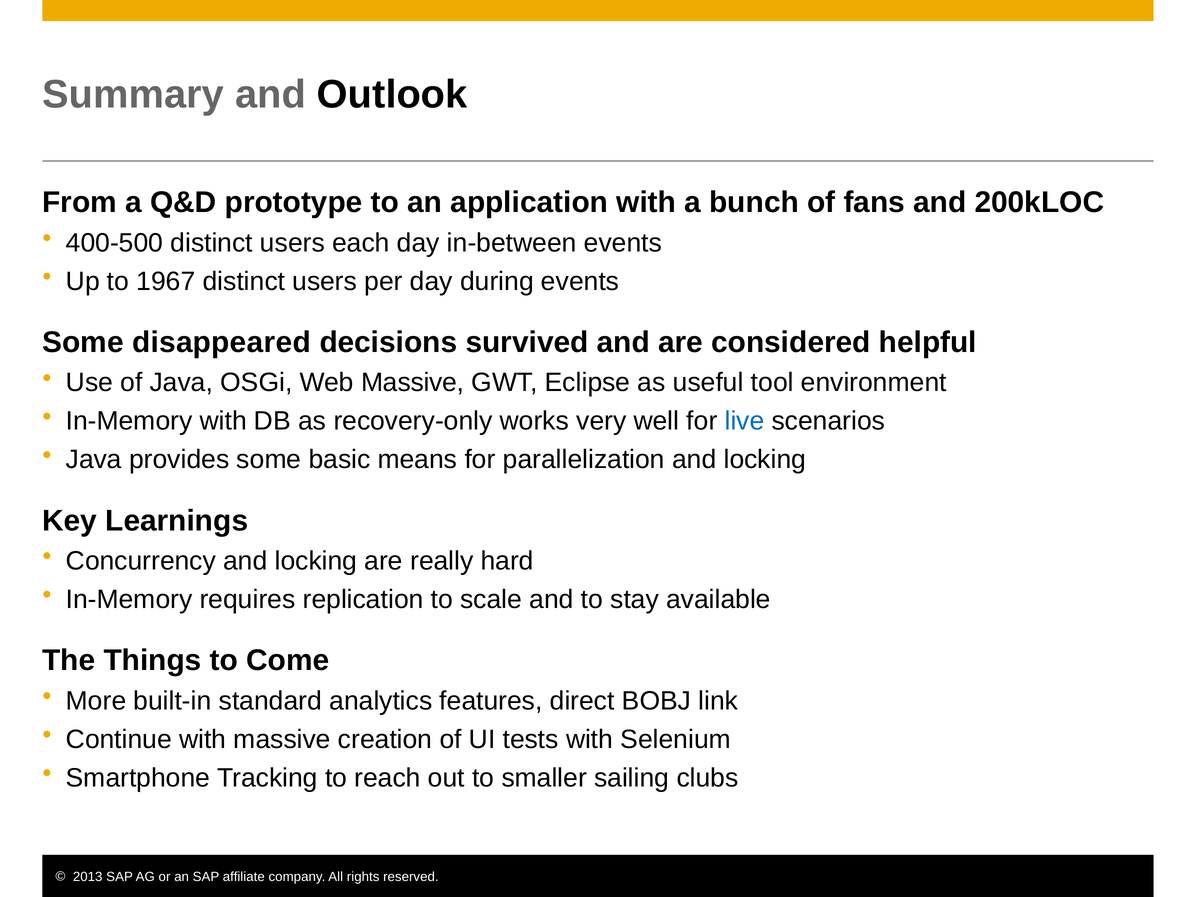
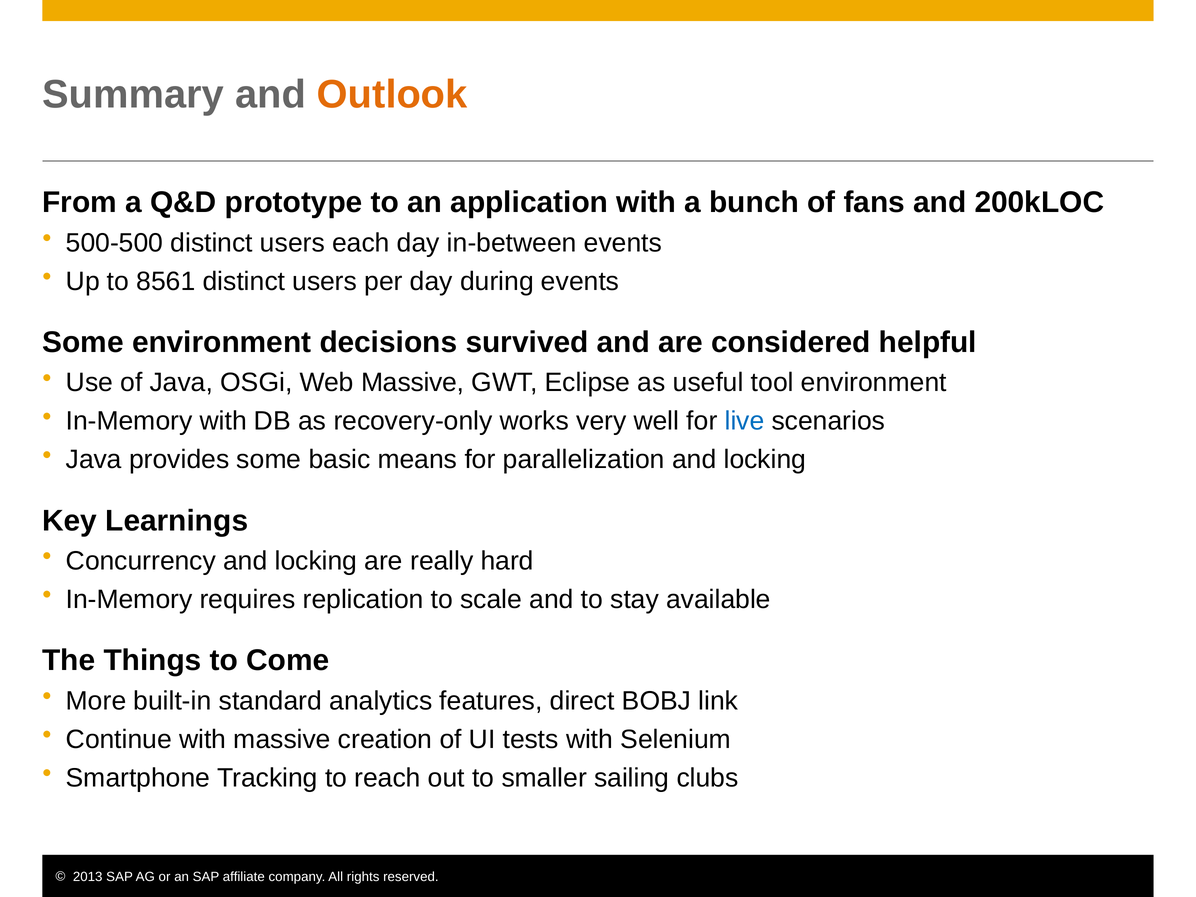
Outlook colour: black -> orange (392, 95)
400-500: 400-500 -> 500-500 (115, 243)
1967: 1967 -> 8561 (166, 281)
Some disappeared: disappeared -> environment (222, 342)
